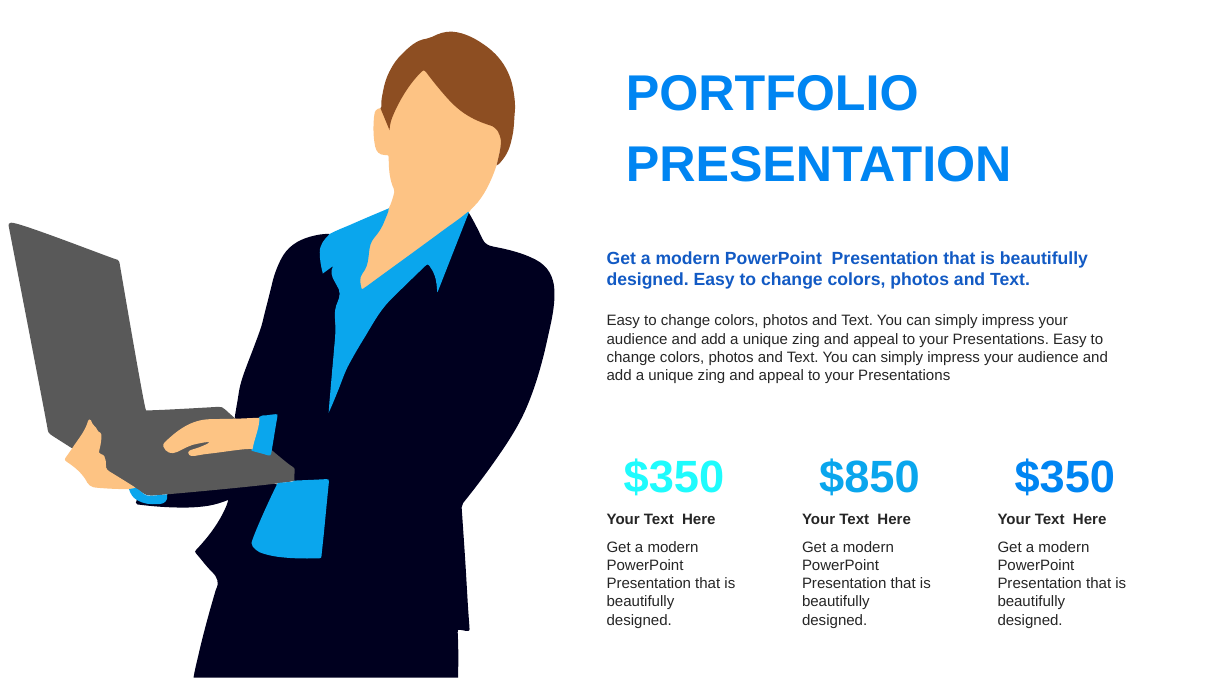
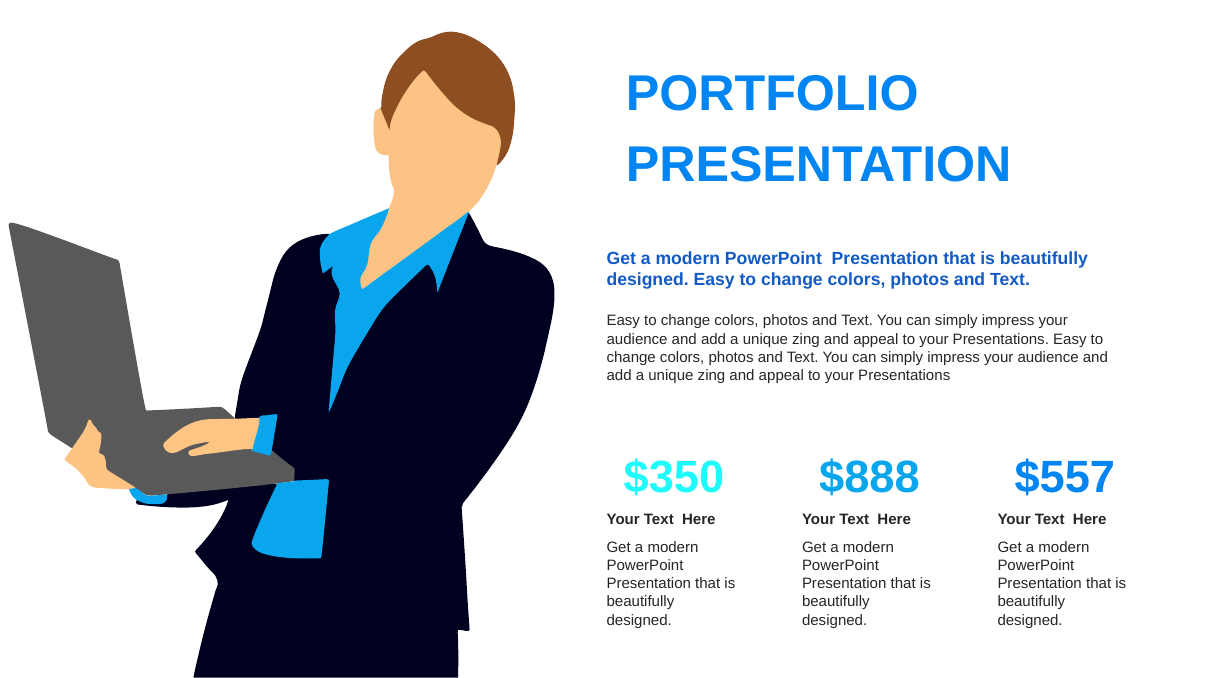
$850: $850 -> $888 (869, 478)
$350: $350 -> $557 (1065, 478)
